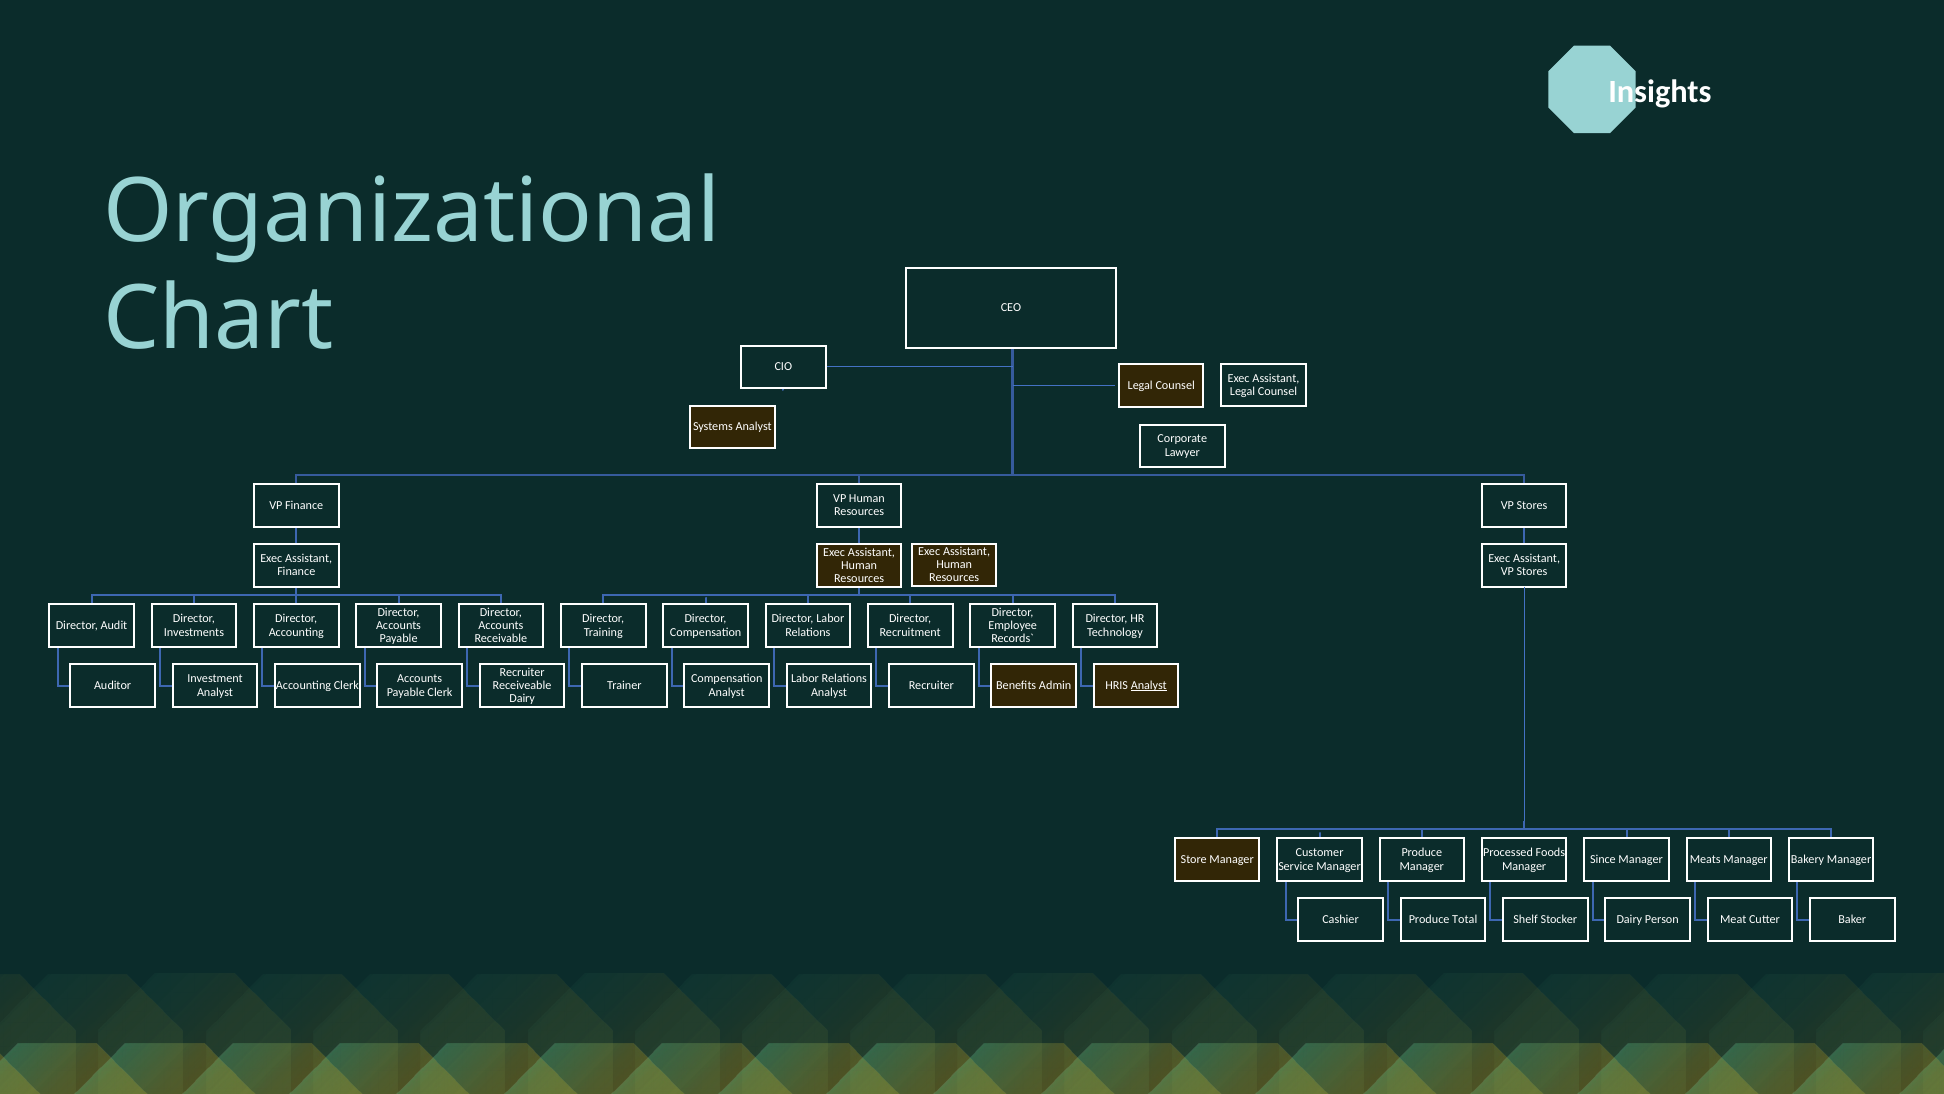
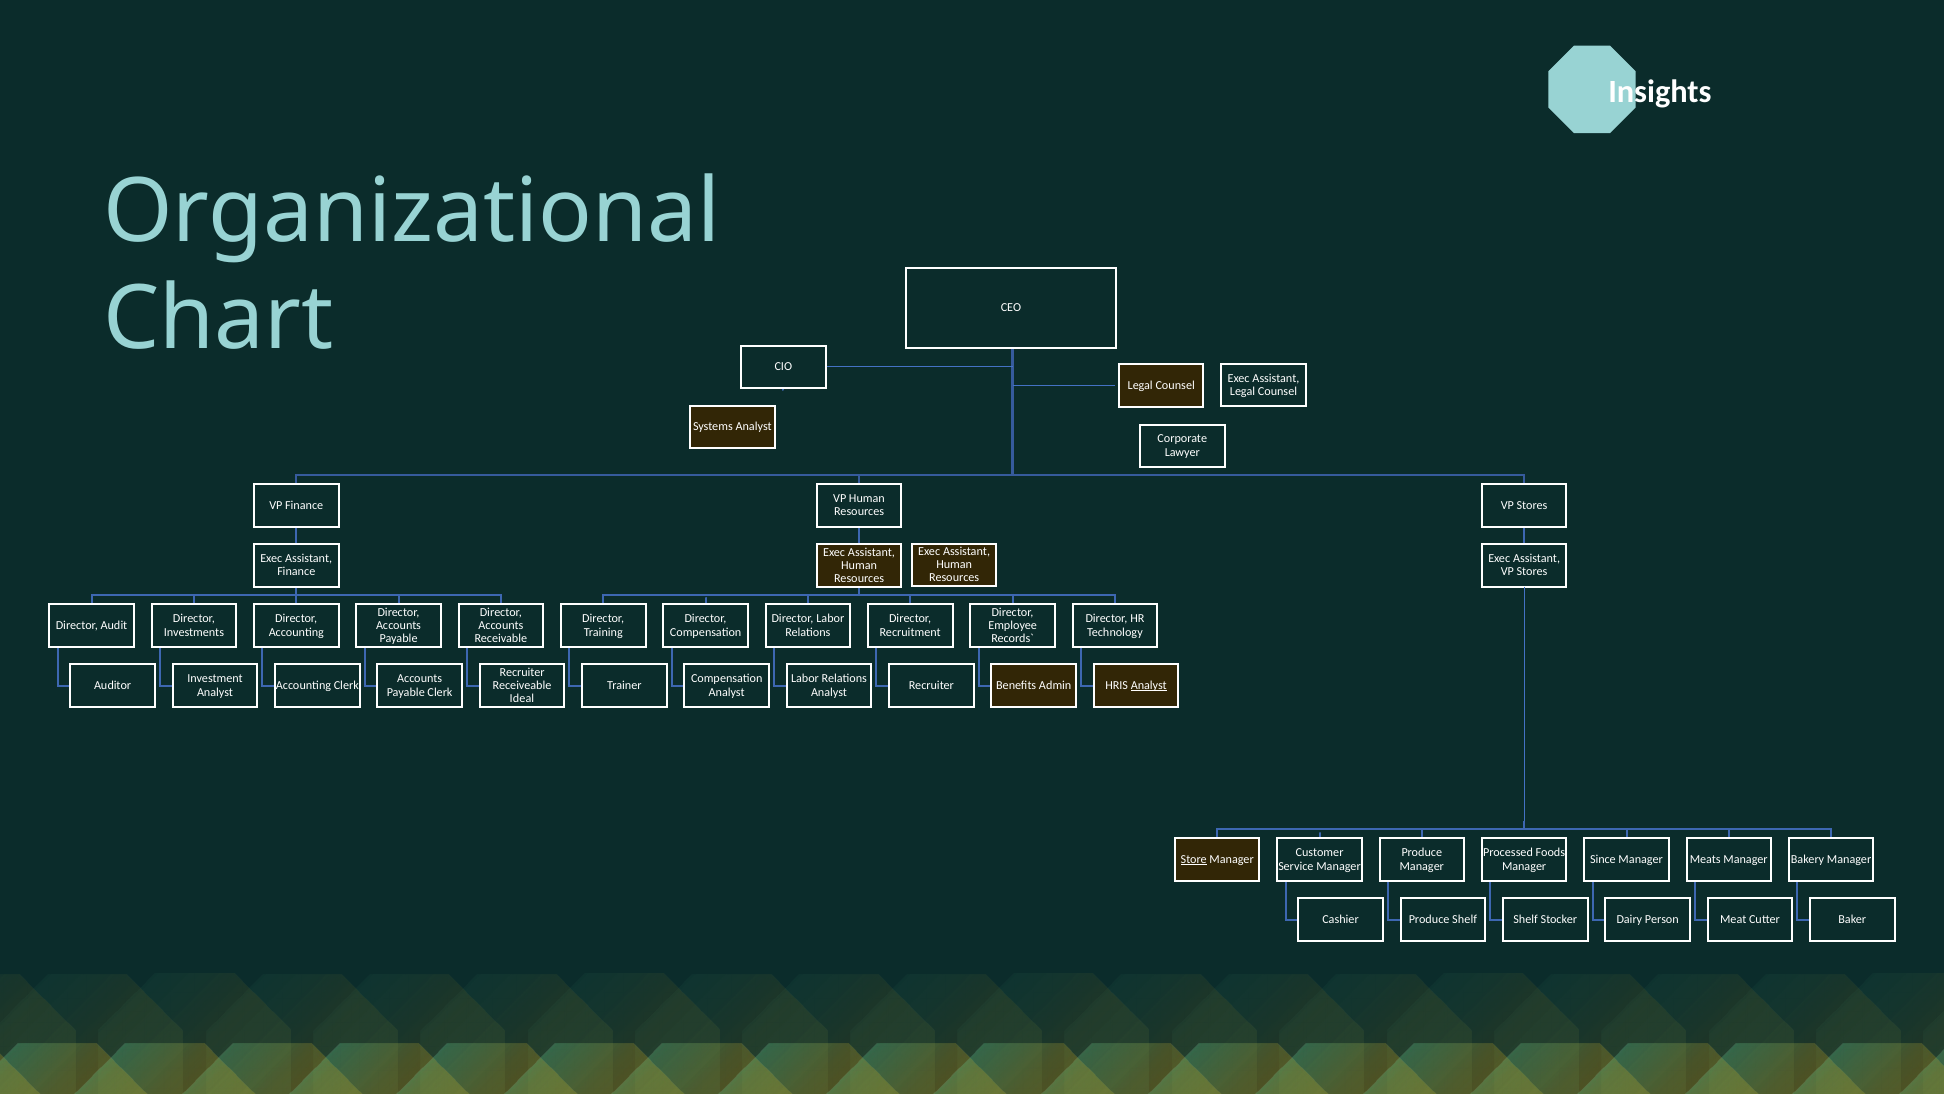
Dairy: Dairy -> Ideal (522, 698)
Store underline: none -> present (1194, 859)
Produce Total: Total -> Shelf (1465, 919)
